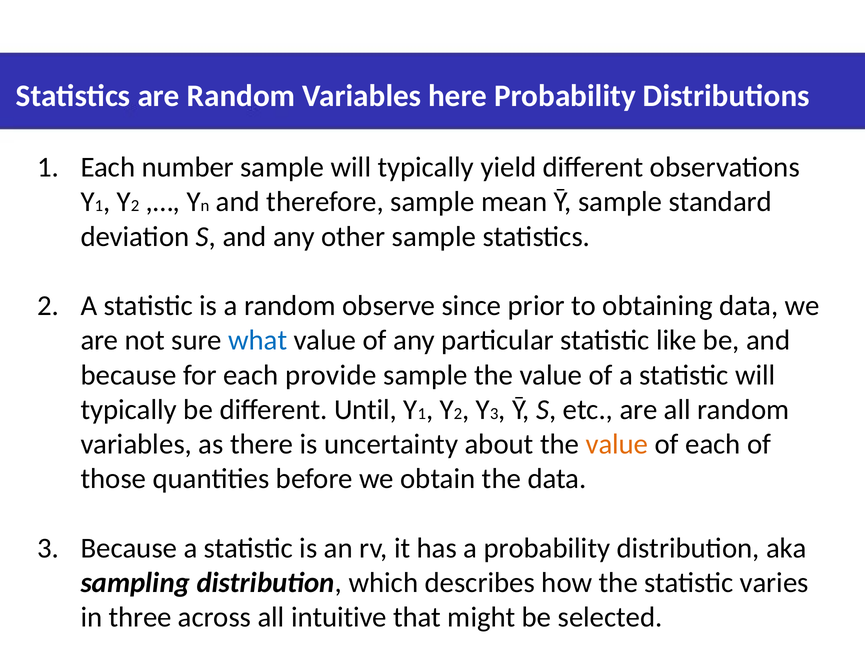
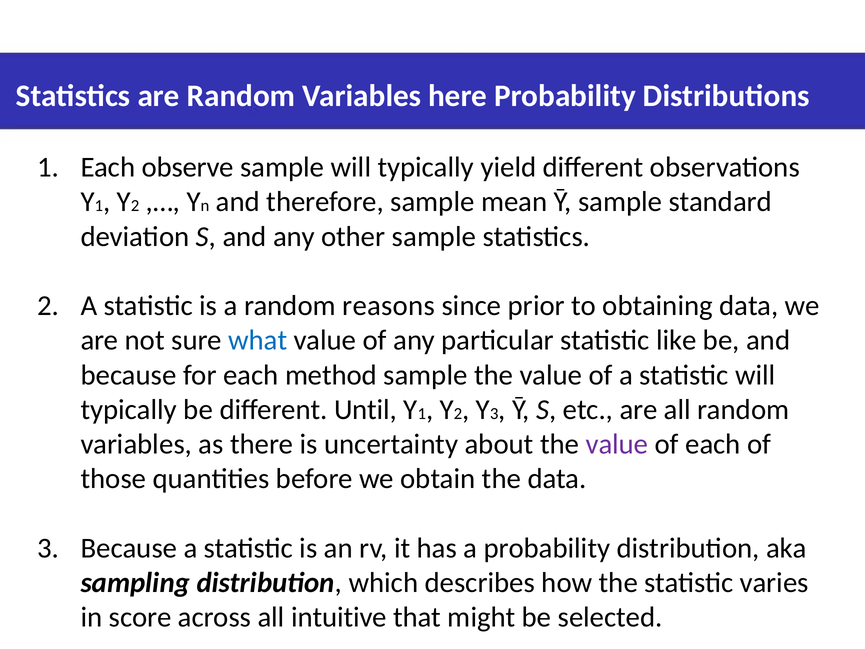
number: number -> observe (188, 167)
observe: observe -> reasons (389, 306)
provide: provide -> method (331, 375)
value colour: orange -> purple (617, 444)
three: three -> score (140, 617)
